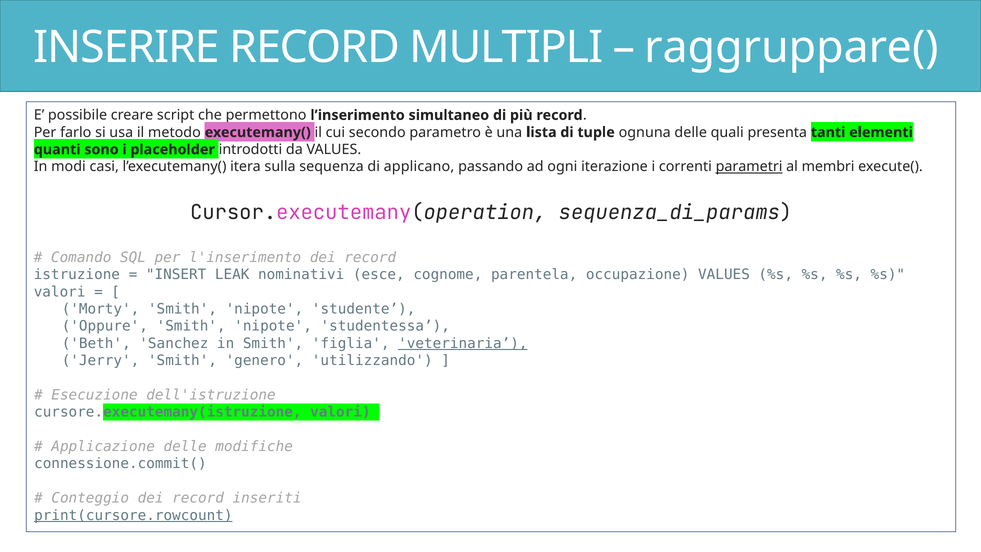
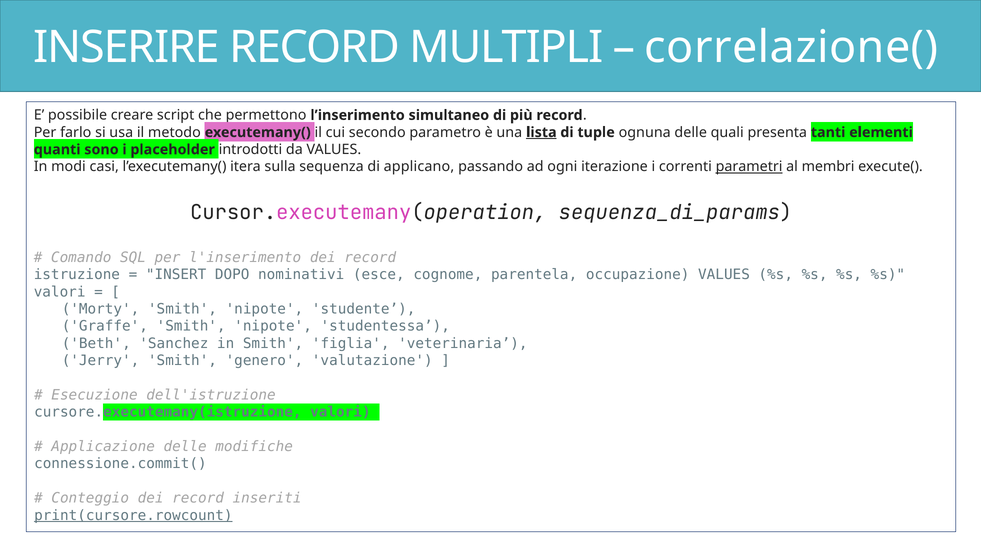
raggruppare(: raggruppare( -> correlazione( (791, 47)
lista underline: none -> present (541, 132)
LEAK: LEAK -> DOPO (232, 275)
Oppure: Oppure -> Graffe (105, 326)
veterinaria underline: present -> none (463, 343)
utilizzando: utilizzando -> valutazione (372, 361)
